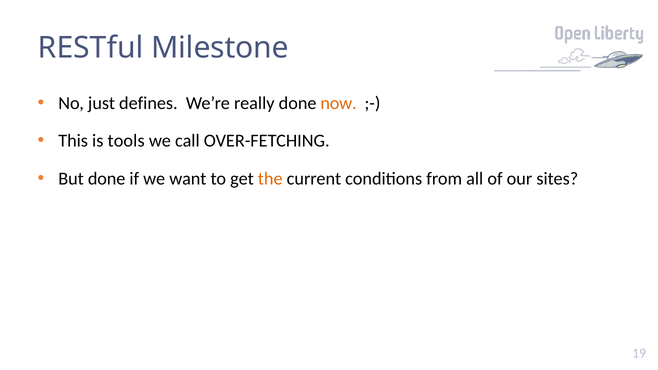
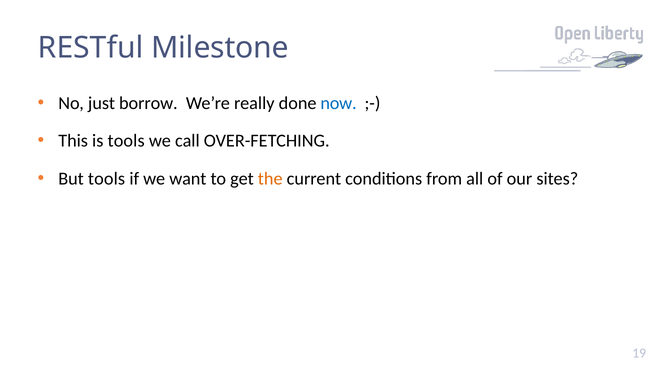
defines: defines -> borrow (148, 103)
now colour: orange -> blue (339, 103)
But done: done -> tools (107, 179)
